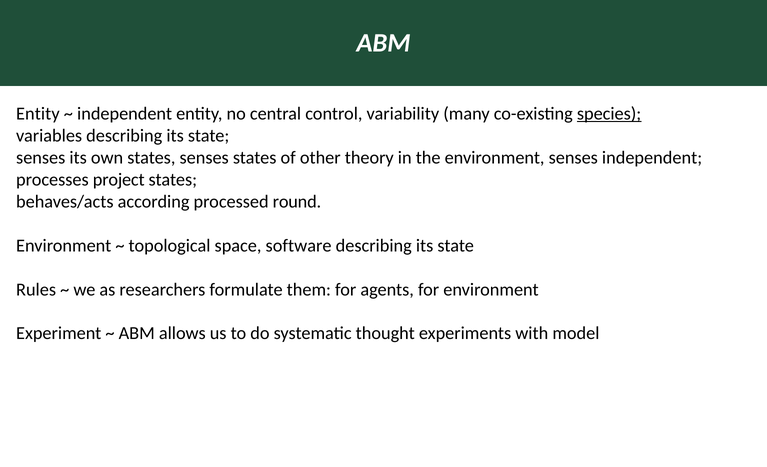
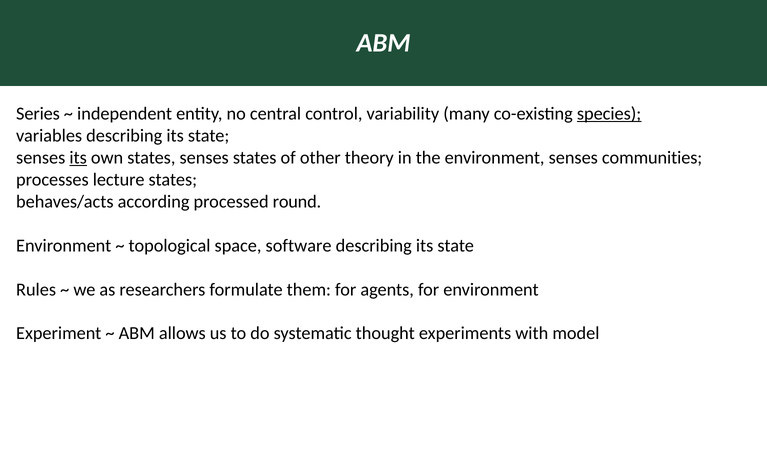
Entity: Entity -> Series (38, 114)
its underline: none -> present (78, 157)
senses independent: independent -> communities (652, 157)
project: project -> lecture (119, 179)
